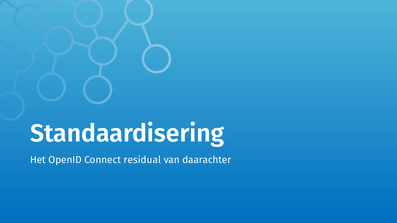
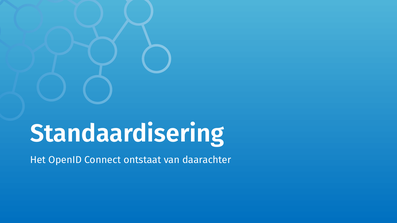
residual: residual -> ontstaat (142, 160)
